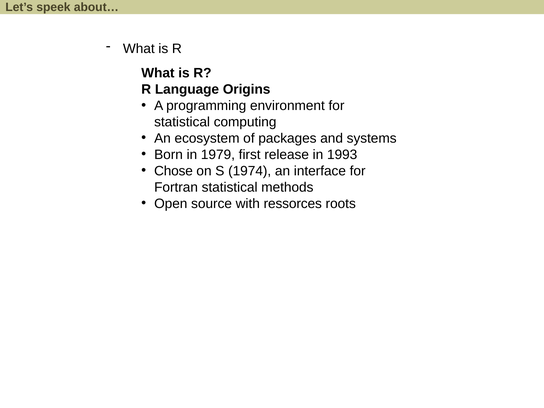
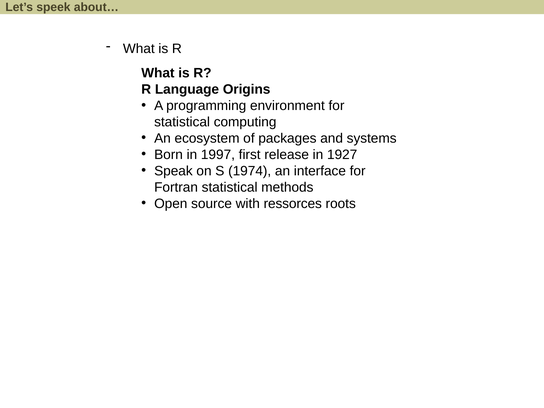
1979: 1979 -> 1997 (218, 155)
1993: 1993 -> 1927 (342, 155)
Chose: Chose -> Speak (173, 171)
